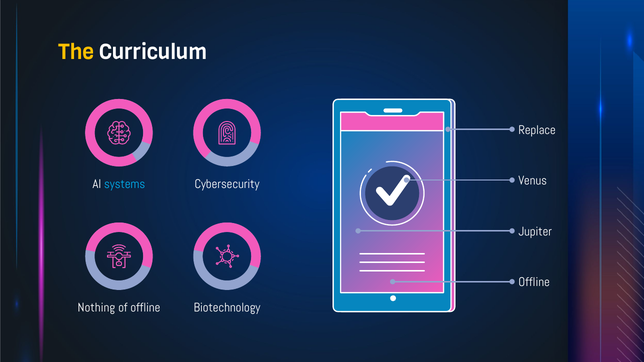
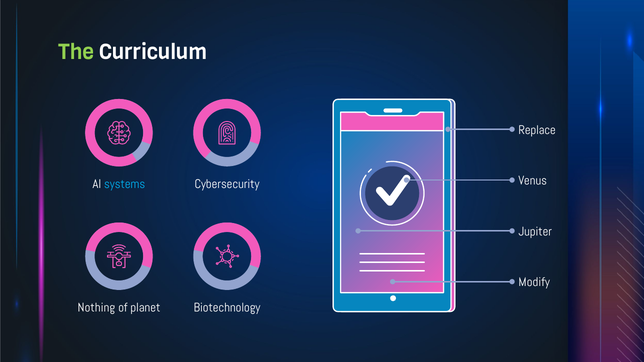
The colour: yellow -> light green (76, 52)
Offline: Offline -> Modify (534, 282)
of offline: offline -> planet (145, 308)
